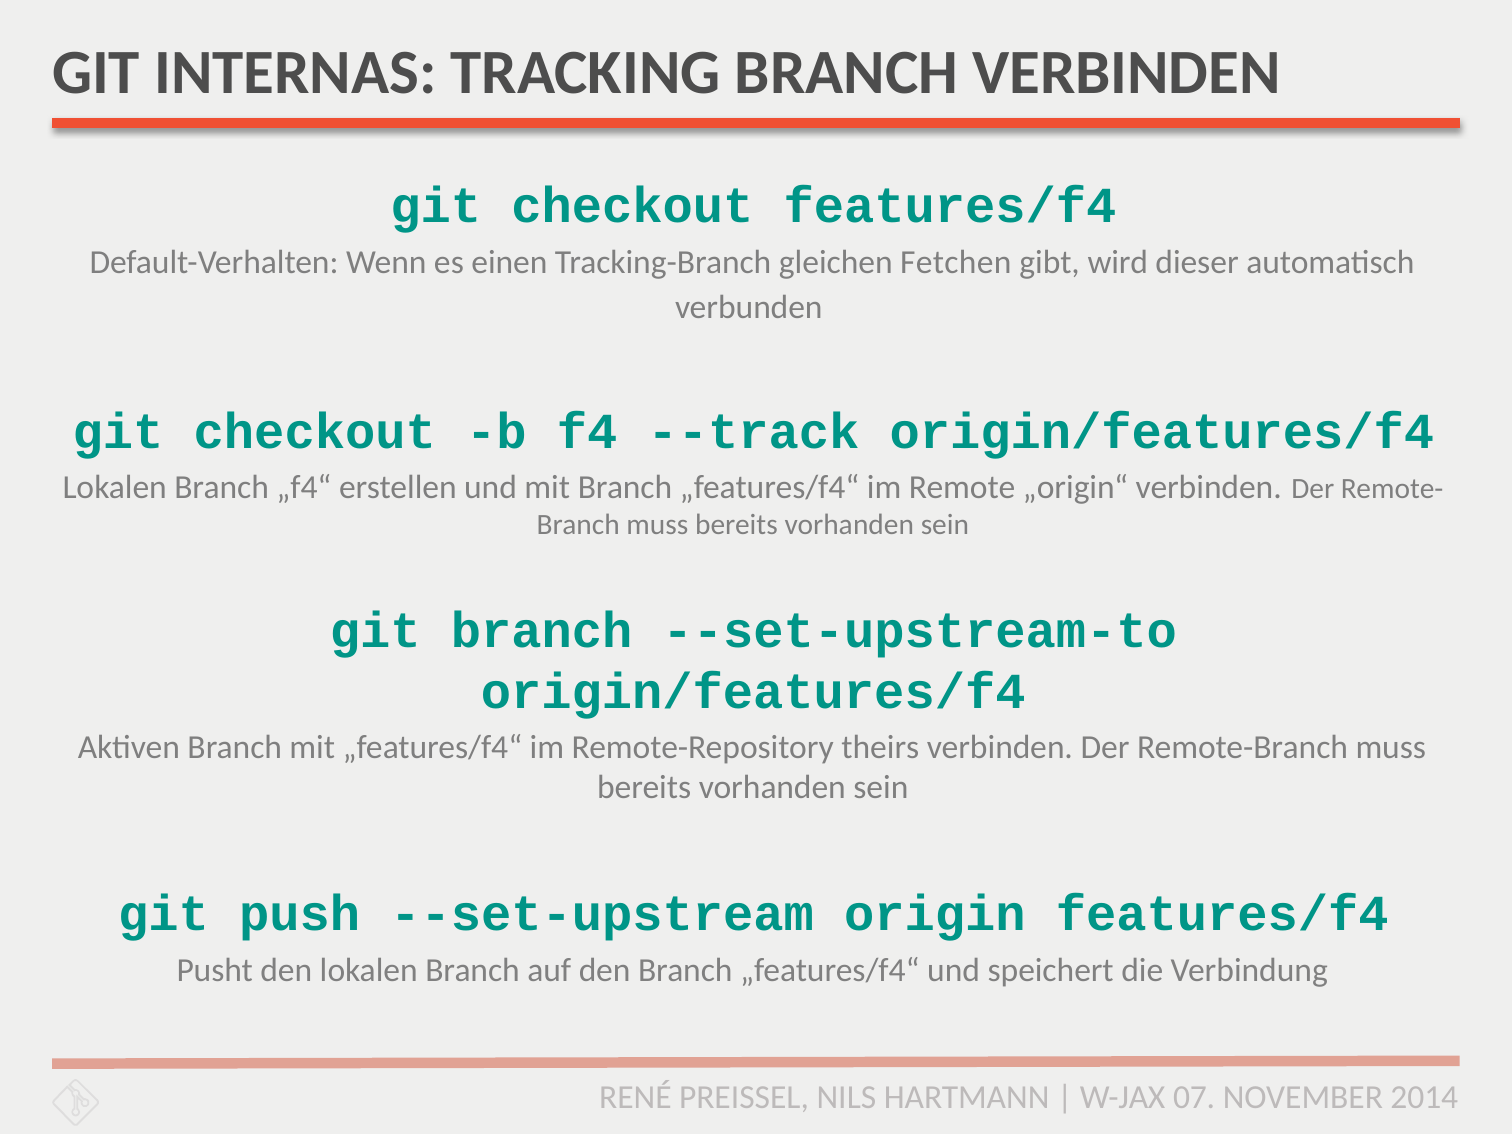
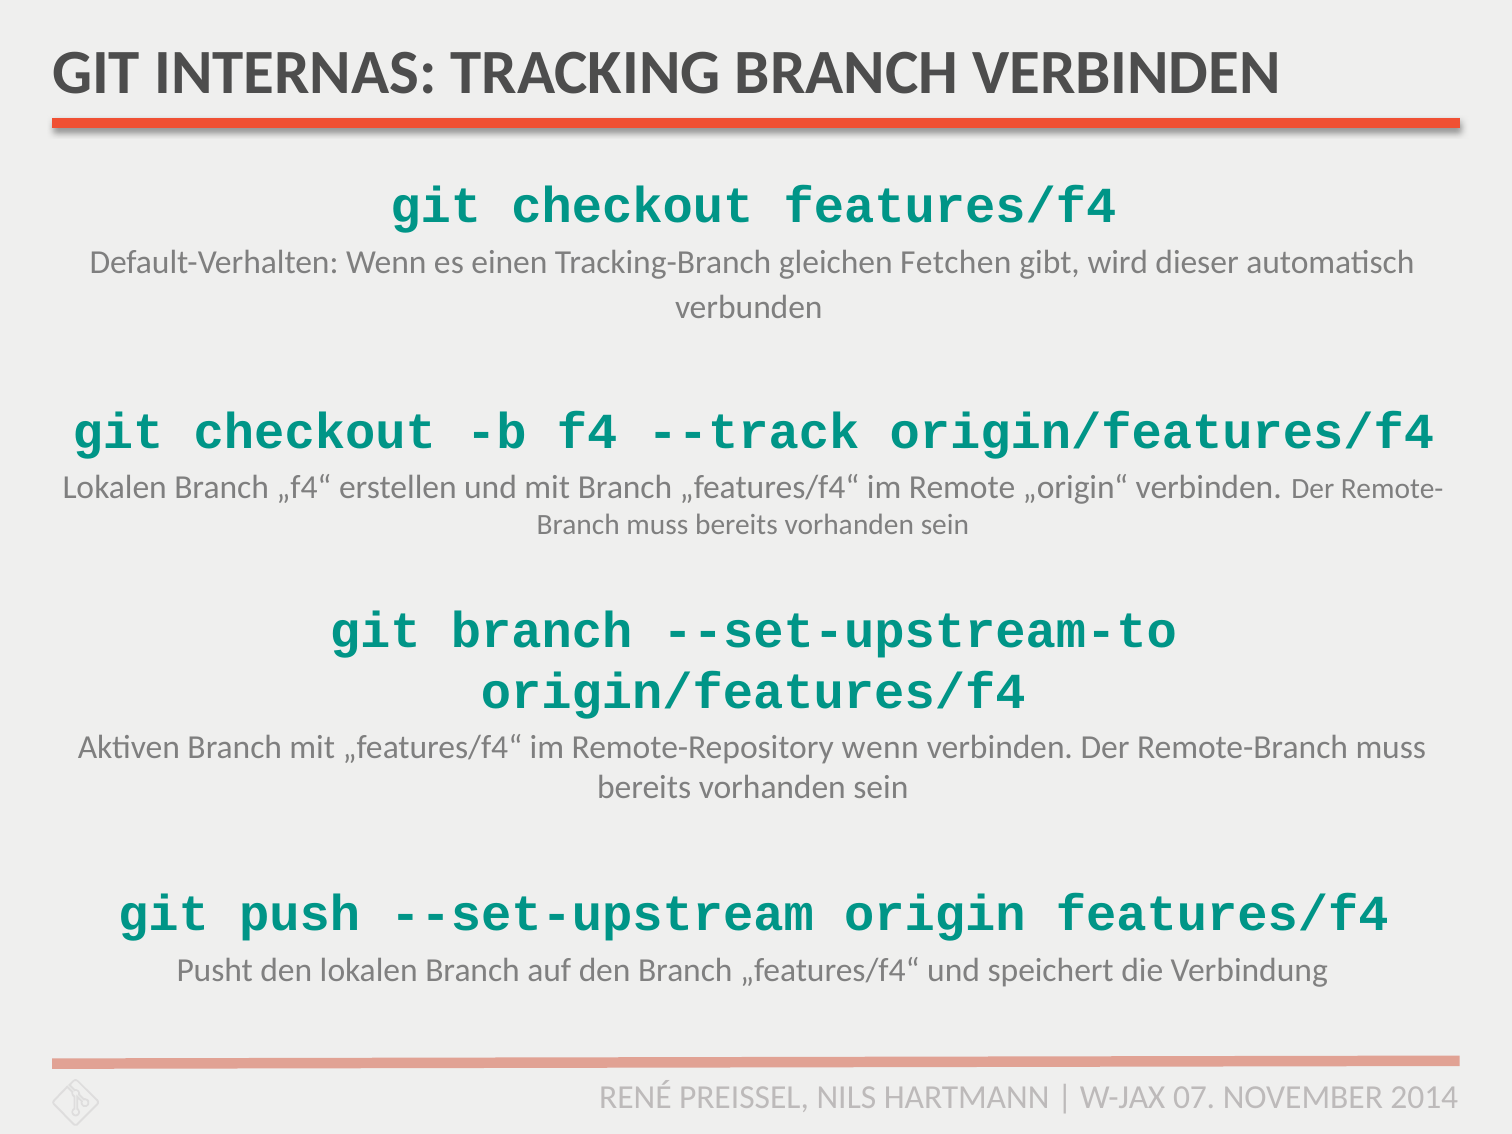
Remote-Repository theirs: theirs -> wenn (880, 748)
